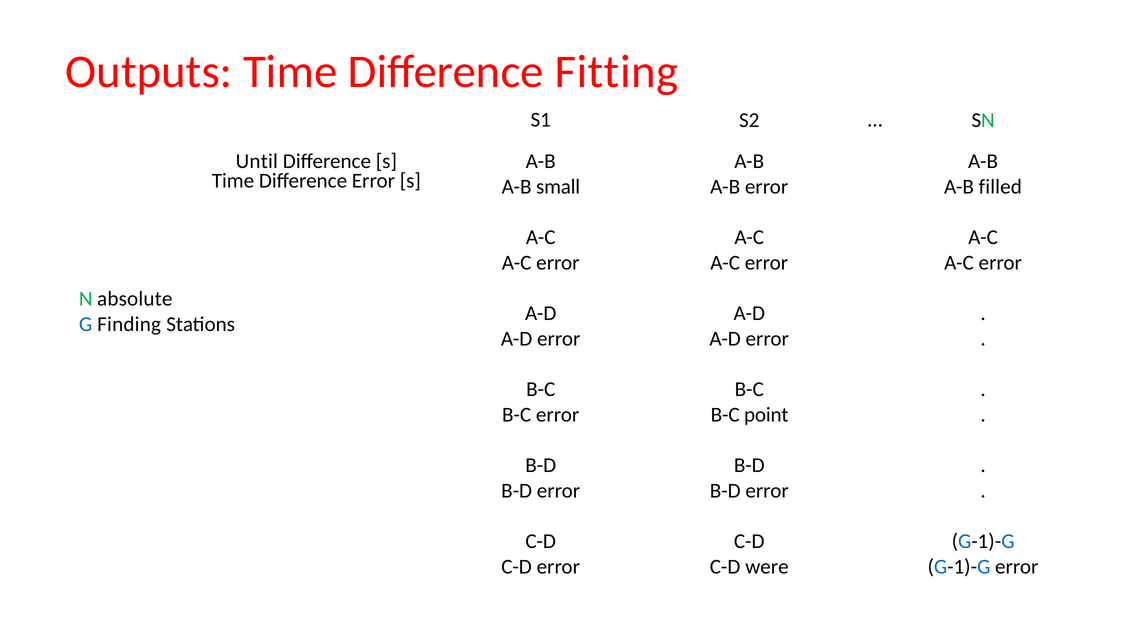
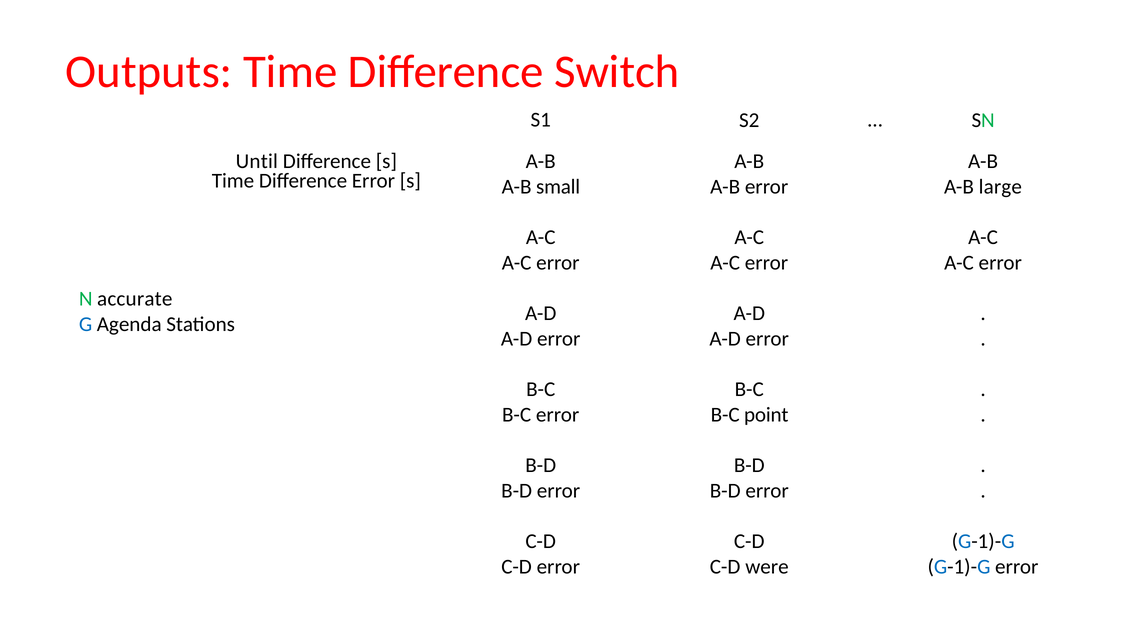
Fitting: Fitting -> Switch (617, 72)
filled: filled -> large (1000, 187)
absolute: absolute -> accurate (135, 299)
Finding: Finding -> Agenda (129, 325)
